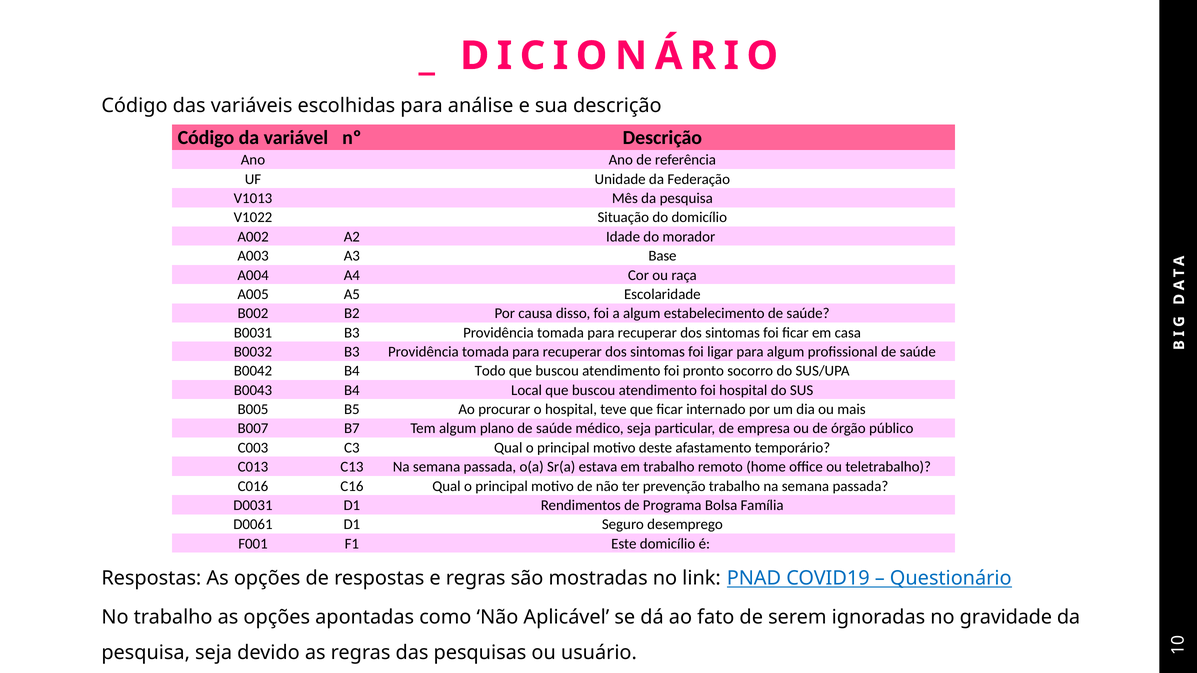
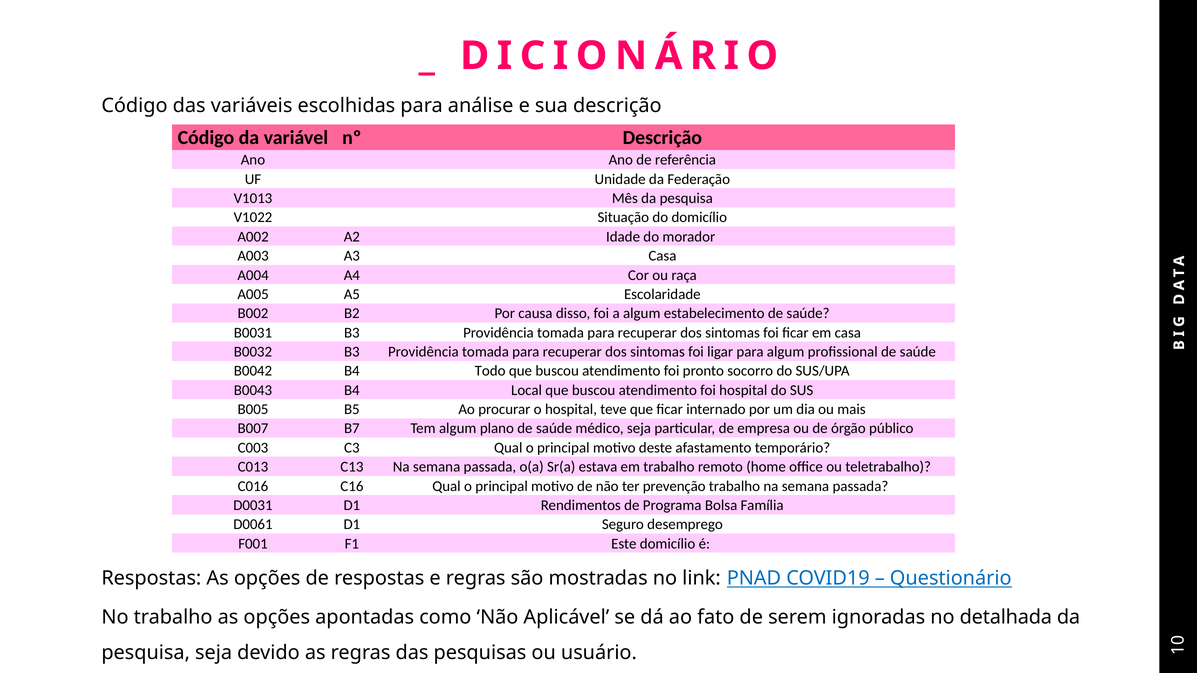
A3 Base: Base -> Casa (662, 256)
gravidade: gravidade -> detalhada (1006, 617)
